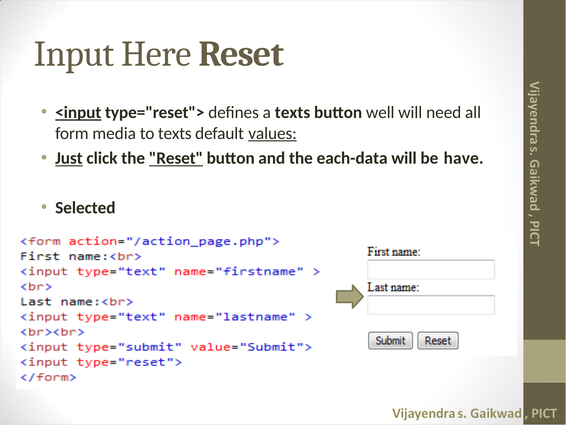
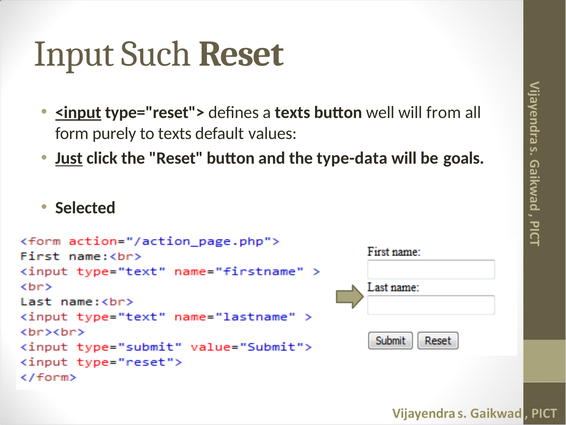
Here: Here -> Such (156, 54)
need: need -> from (444, 112)
media: media -> purely (114, 133)
values underline: present -> none (273, 133)
Reset underline: present -> none (176, 158)
each-data: each-data -> type-data (352, 158)
have: have -> goals (464, 158)
